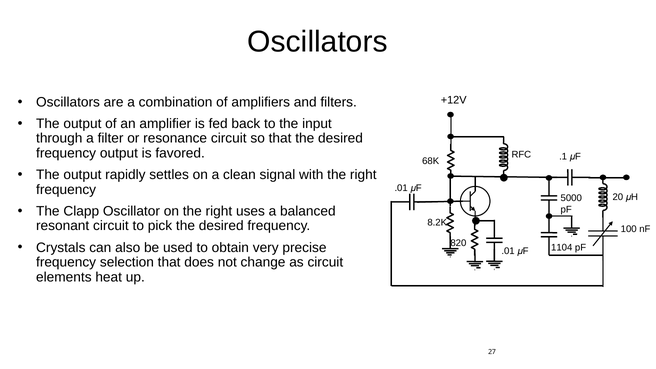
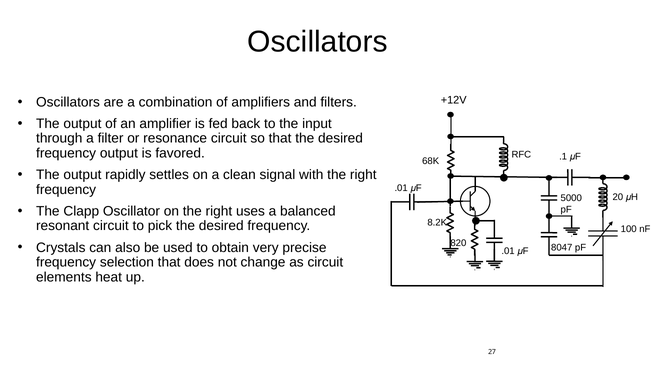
1104: 1104 -> 8047 (562, 248)
